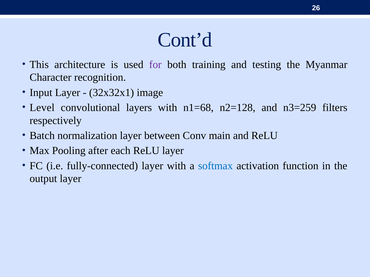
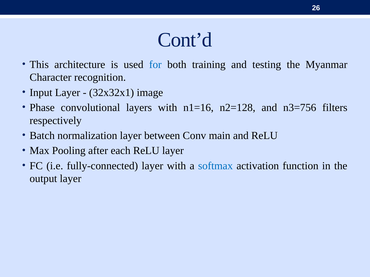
for colour: purple -> blue (155, 65)
Level: Level -> Phase (42, 108)
n1=68: n1=68 -> n1=16 (198, 108)
n3=259: n3=259 -> n3=756 (300, 108)
